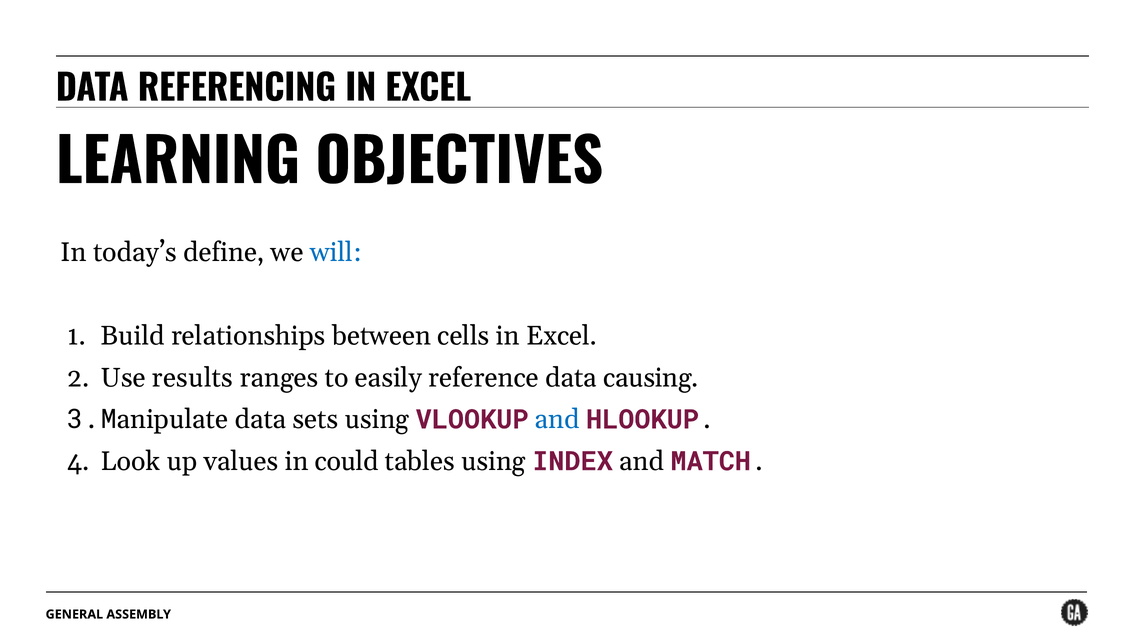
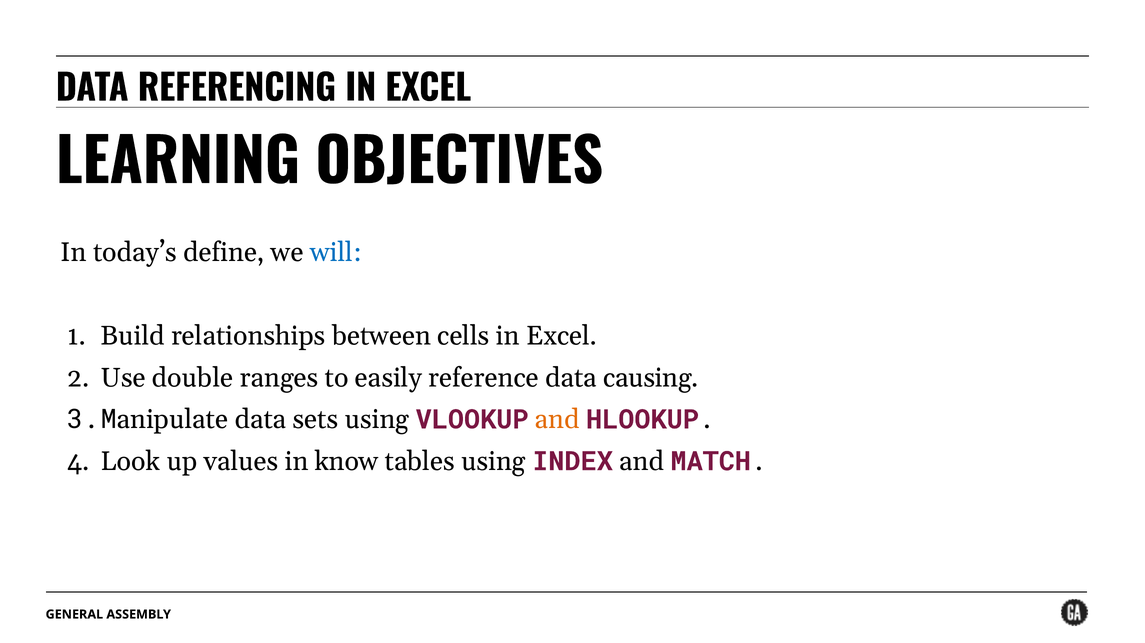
results: results -> double (193, 378)
and colour: blue -> orange (557, 420)
could: could -> know (347, 461)
